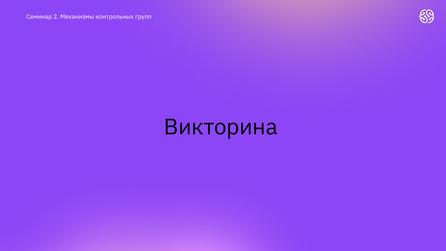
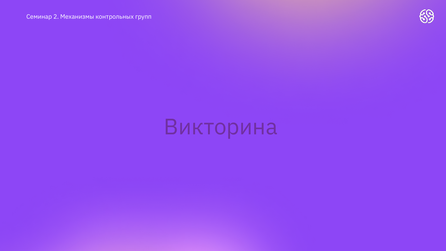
Викторина colour: black -> purple (221, 127)
